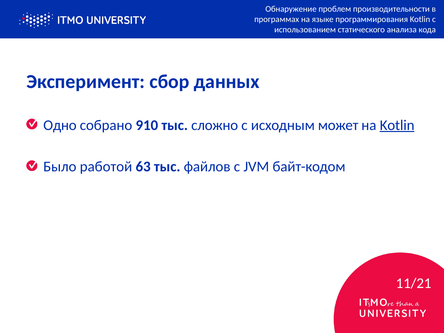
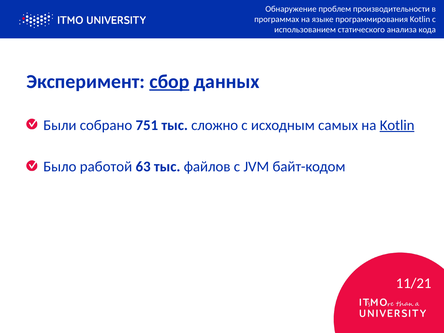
сбор underline: none -> present (169, 82)
Одно: Одно -> Были (60, 125)
910: 910 -> 751 (147, 125)
может: может -> самых (338, 125)
